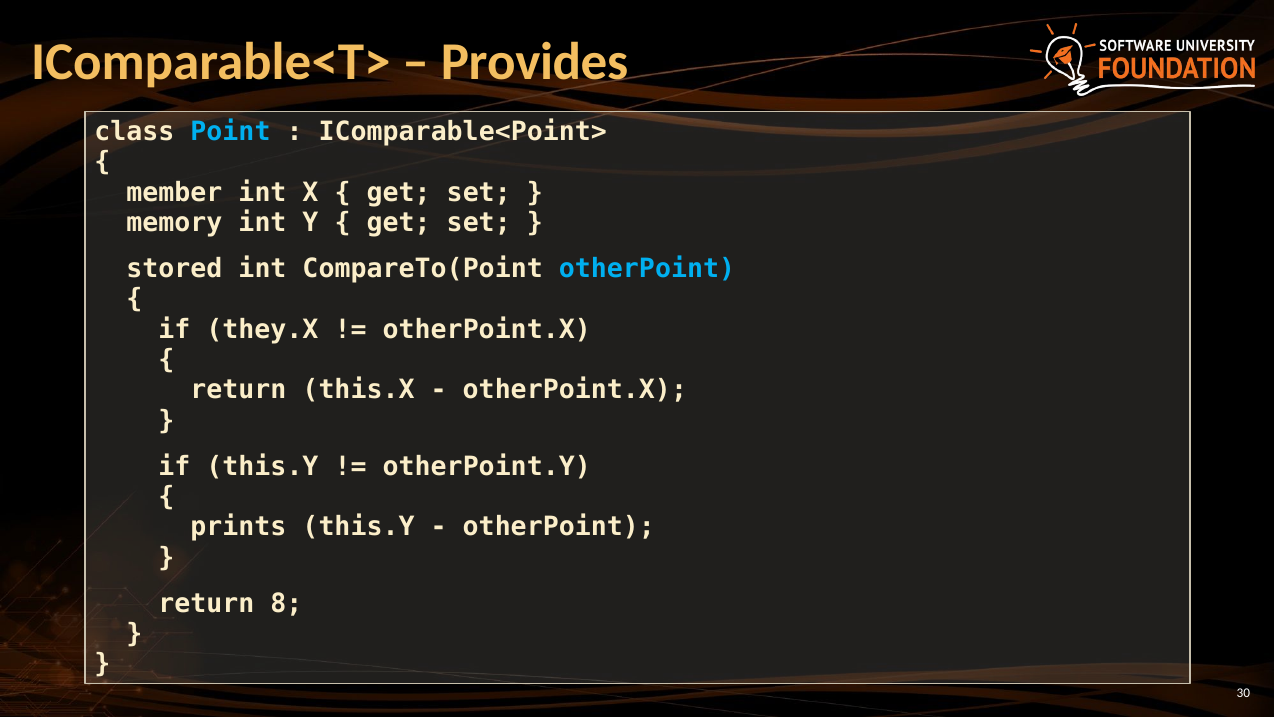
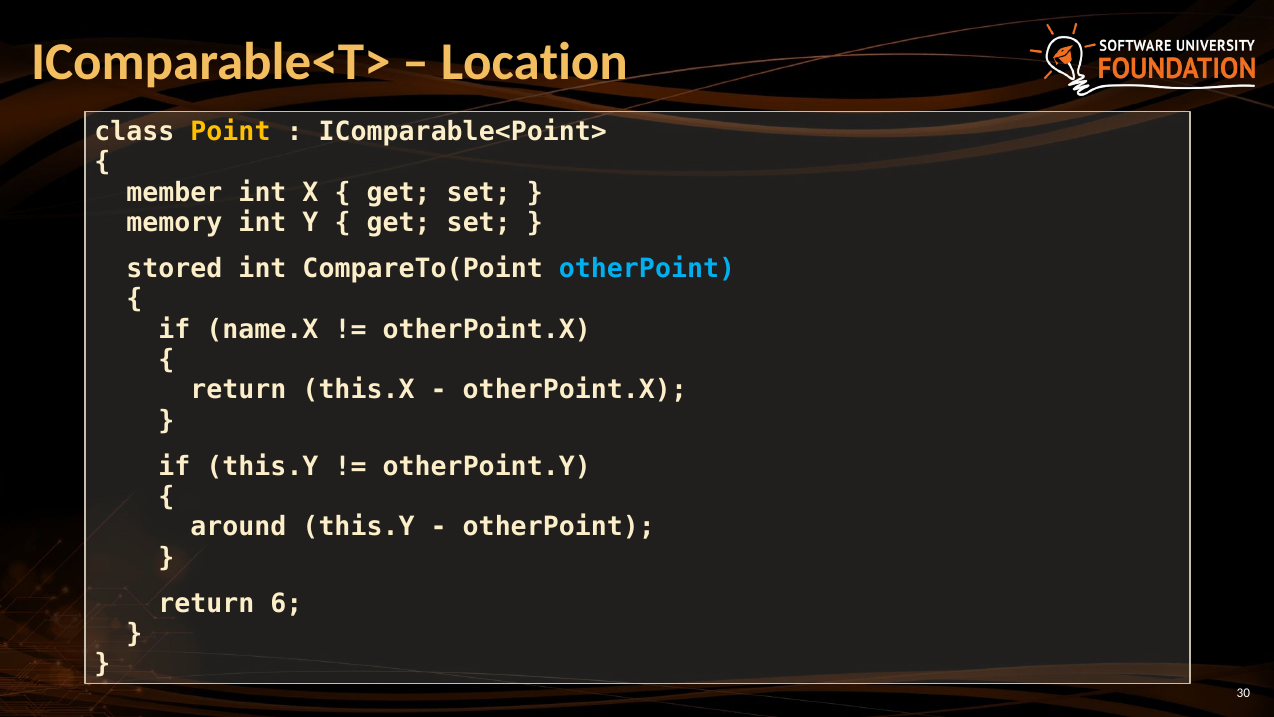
Provides: Provides -> Location (534, 62)
Point colour: light blue -> yellow (230, 132)
they.X: they.X -> name.X (262, 329)
prints: prints -> around (238, 527)
8: 8 -> 6 (286, 603)
